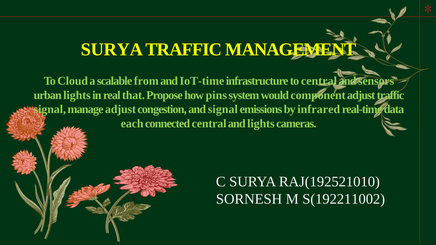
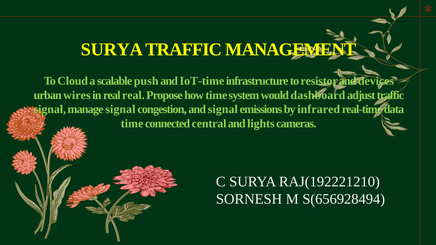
from: from -> push (146, 81)
to central: central -> resistor (319, 81)
sensors: sensors -> devices (376, 81)
urban lights: lights -> wires (77, 95)
real that: that -> real (133, 95)
how pins: pins -> time (216, 95)
component: component -> dashboard (318, 95)
manage adjust: adjust -> signal (120, 109)
each: each -> time (132, 124)
RAJ(192521010: RAJ(192521010 -> RAJ(192221210 (329, 182)
S(192211002: S(192211002 -> S(656928494 (344, 199)
